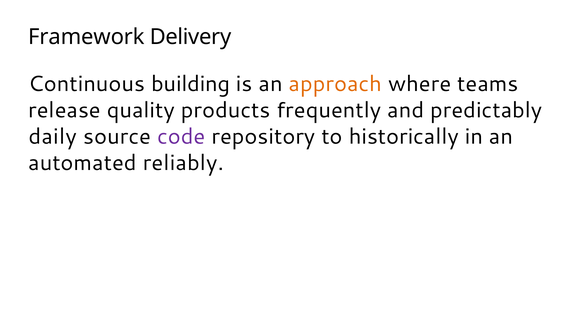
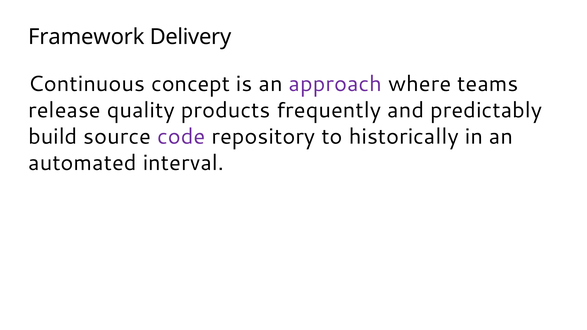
building: building -> concept (191, 84)
approach colour: orange -> purple (335, 84)
daily: daily -> build (53, 137)
reliably: reliably -> interval (183, 163)
